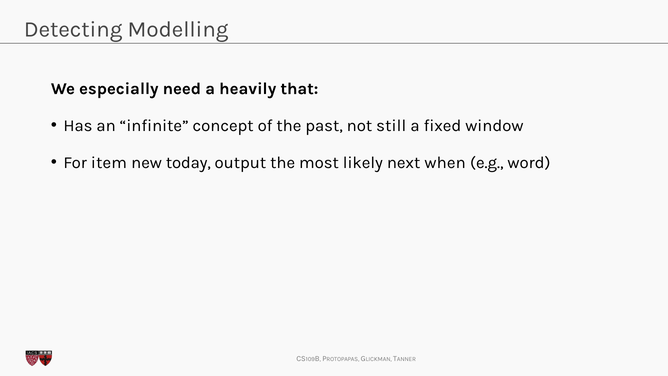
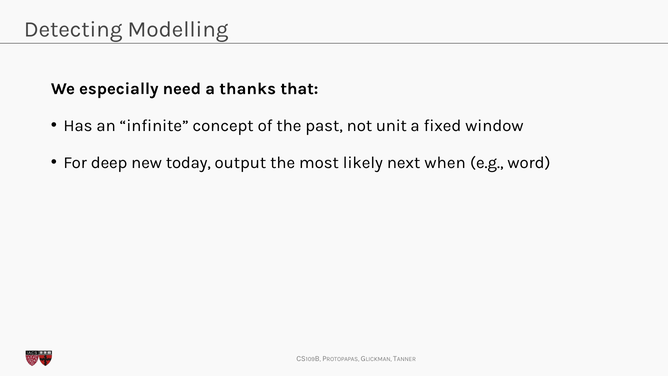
heavily: heavily -> thanks (248, 89)
still: still -> unit (391, 126)
item: item -> deep (109, 163)
